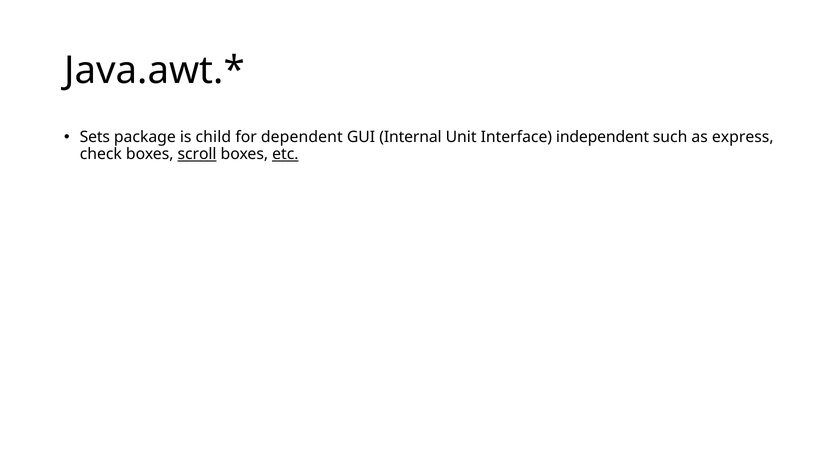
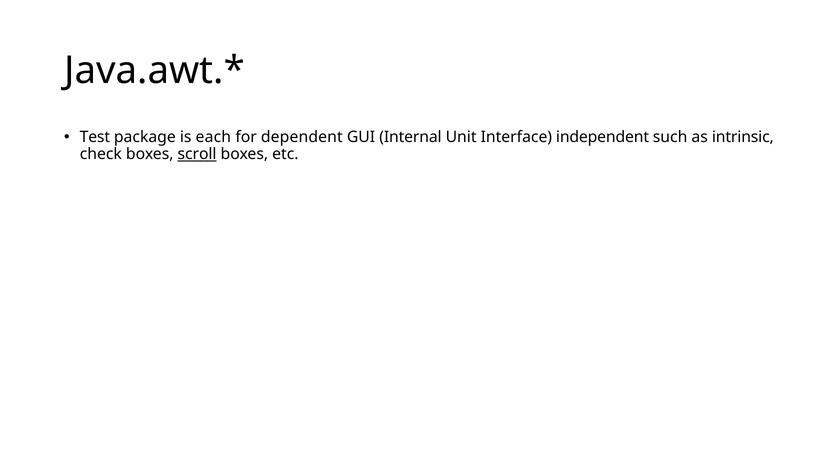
Sets: Sets -> Test (95, 137)
child: child -> each (213, 137)
express: express -> intrinsic (743, 137)
etc underline: present -> none (285, 154)
